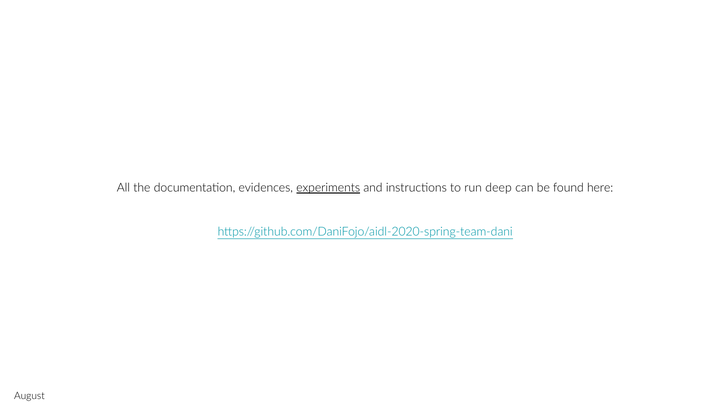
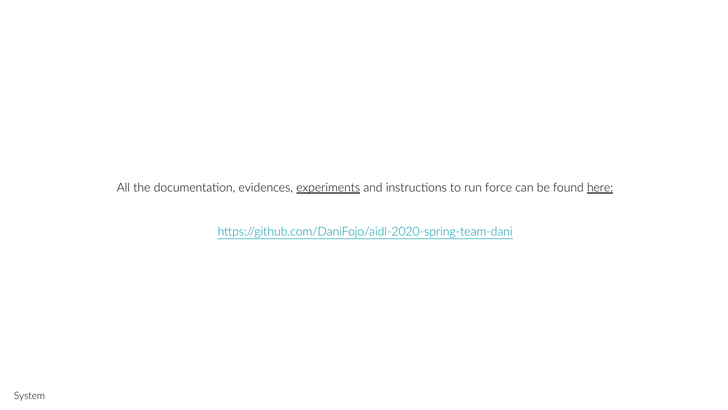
deep: deep -> force (499, 188)
here underline: none -> present (600, 188)
August: August -> System (29, 395)
